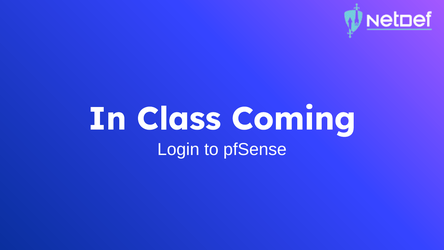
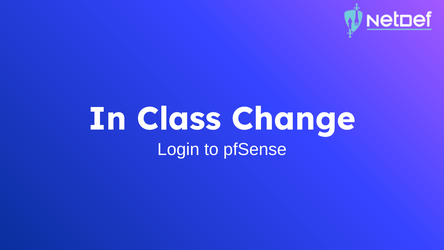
Coming: Coming -> Change (293, 119)
